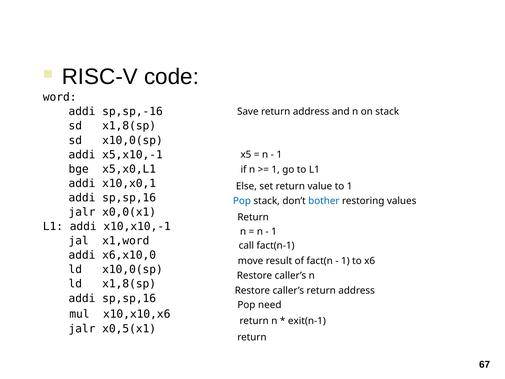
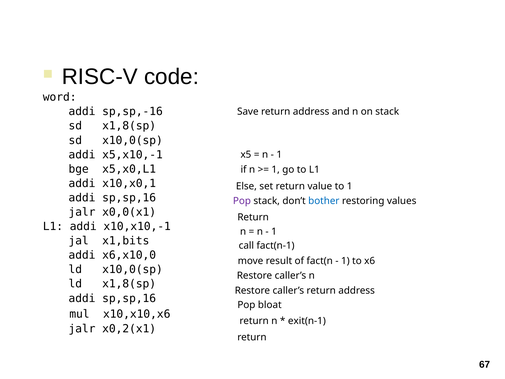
Pop colour: blue -> purple (242, 201)
x1,word: x1,word -> x1,bits (126, 241)
need: need -> bloat (270, 305)
x0,5(x1: x0,5(x1 -> x0,2(x1 (129, 329)
